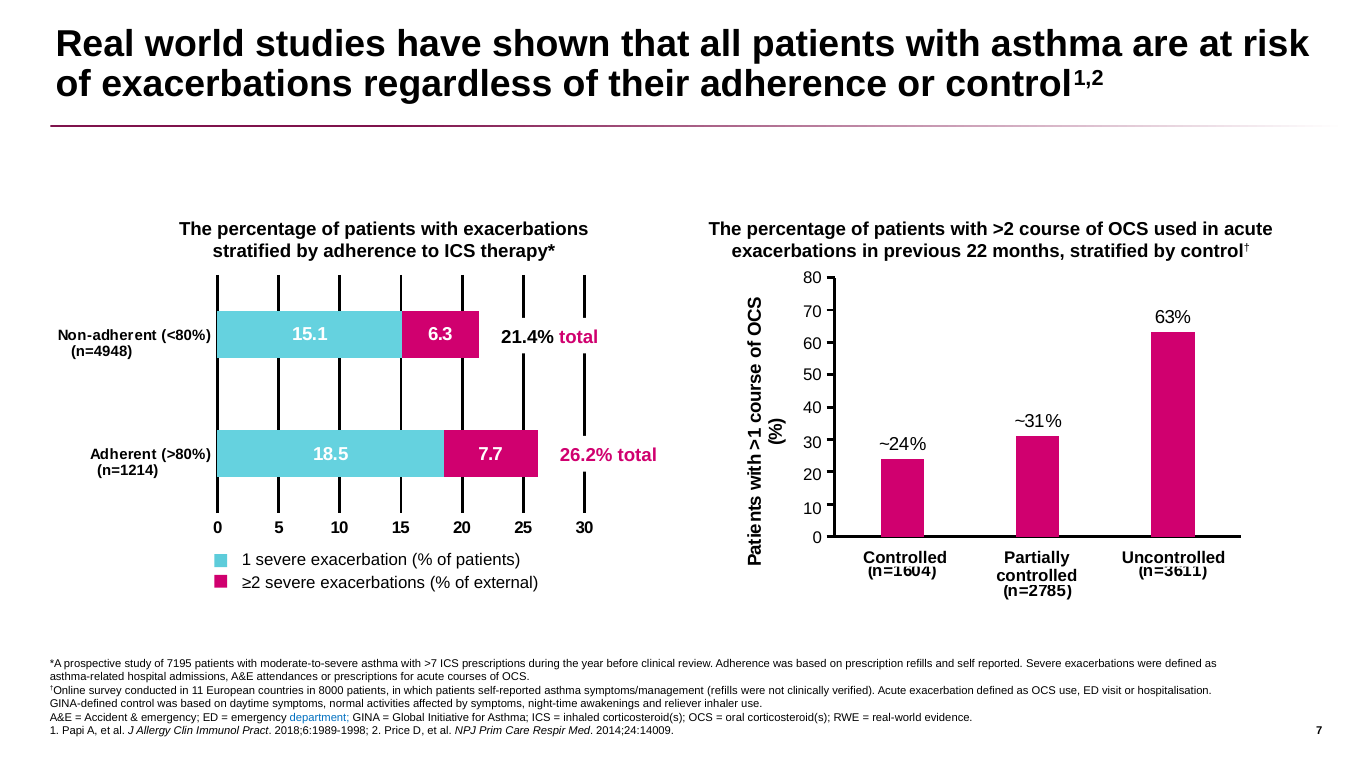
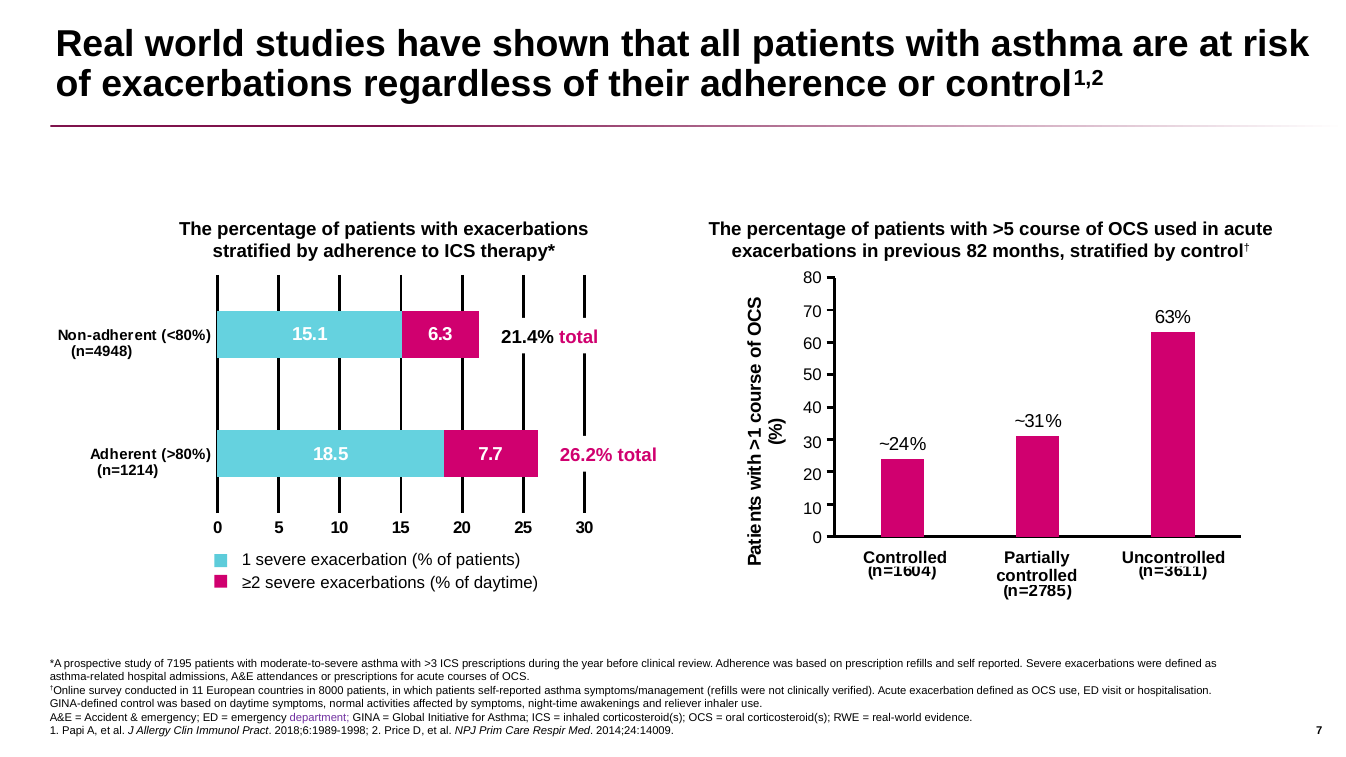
>2: >2 -> >5 (1003, 229)
22: 22 -> 82 (977, 251)
of external: external -> daytime (506, 583)
>7: >7 -> >3 (431, 664)
department colour: blue -> purple (320, 717)
